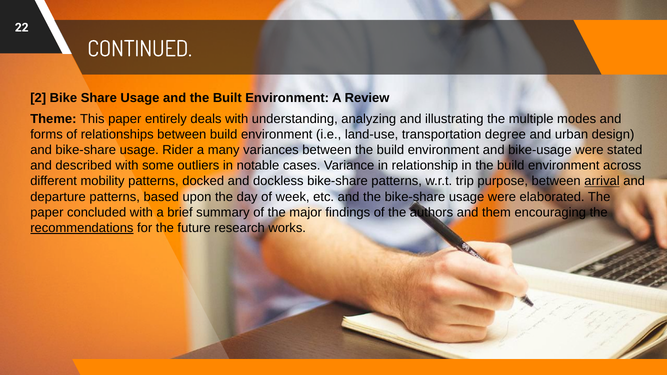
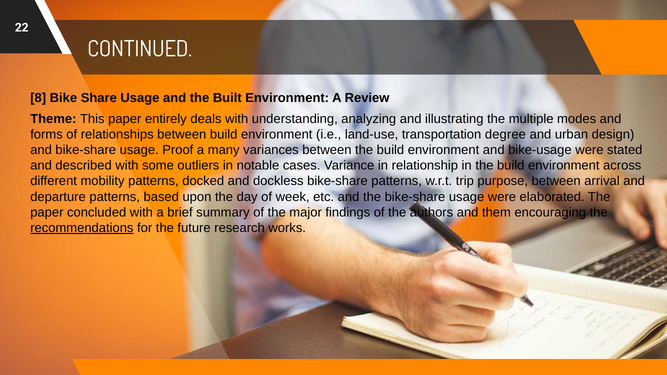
2: 2 -> 8 (38, 98)
Rider: Rider -> Proof (178, 150)
arrival underline: present -> none (602, 181)
